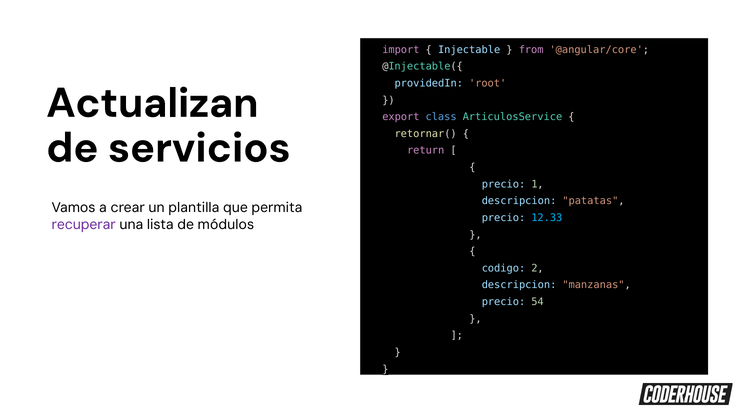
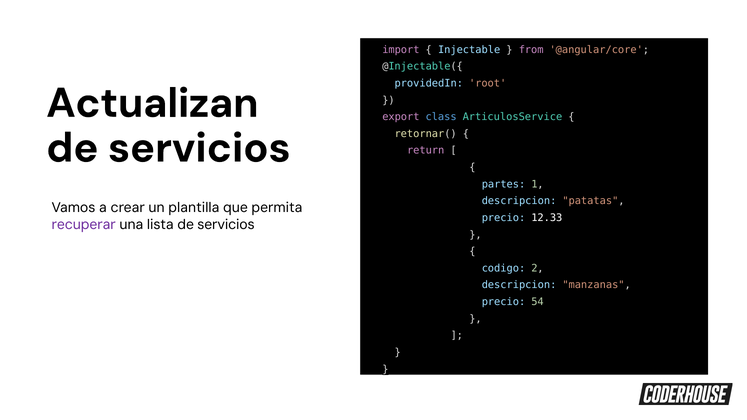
precio: precio -> partes (504, 184)
12.33 colour: light blue -> white (547, 218)
lista de módulos: módulos -> servicios (226, 225)
